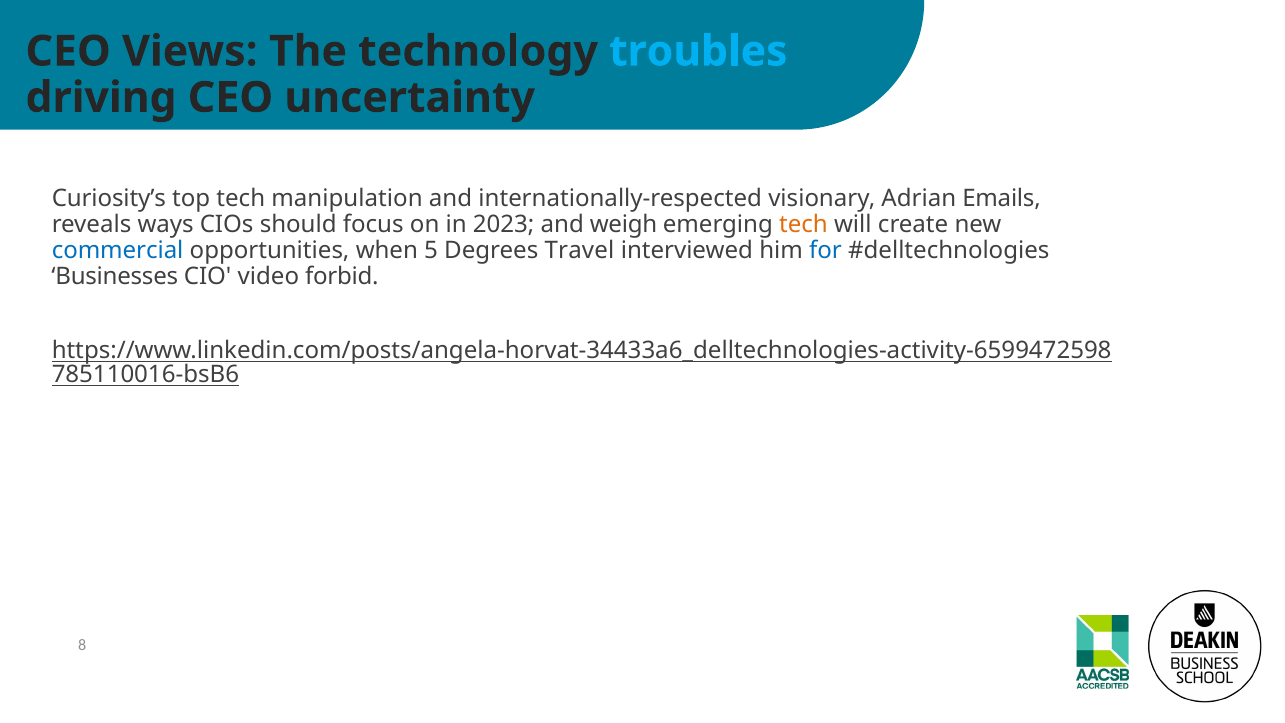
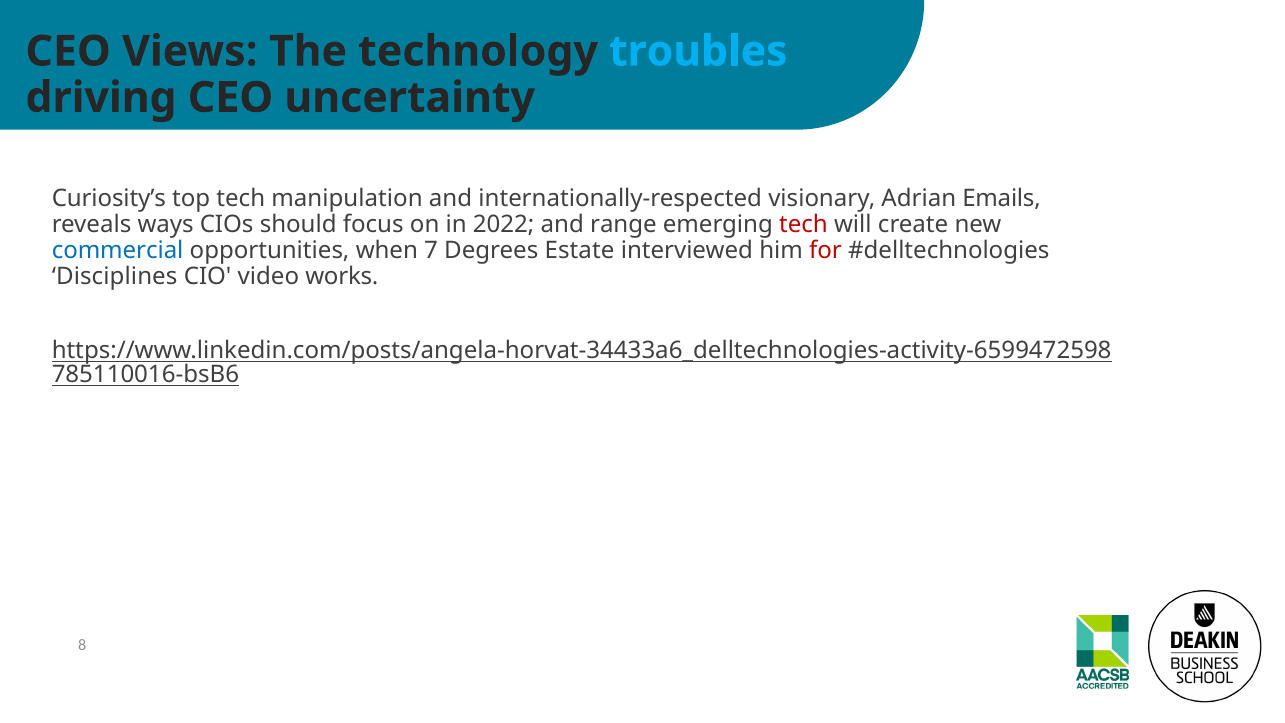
2023: 2023 -> 2022 (504, 224)
weigh: weigh -> range (623, 224)
tech colour: orange -> red (804, 224)
5: 5 -> 7 (431, 250)
Travel: Travel -> Estate (580, 250)
for colour: blue -> red (825, 250)
Businesses: Businesses -> Disciplines (115, 276)
forbid: forbid -> works (342, 276)
